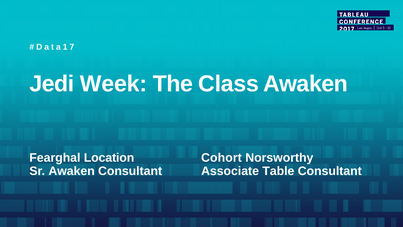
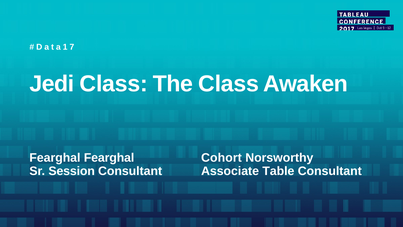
Jedi Week: Week -> Class (114, 84)
Fearghal Location: Location -> Fearghal (109, 158)
Sr Awaken: Awaken -> Session (72, 171)
